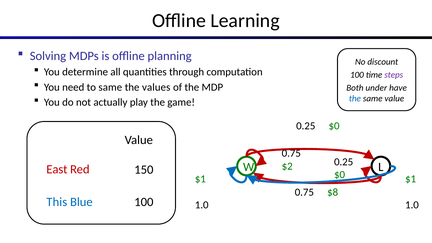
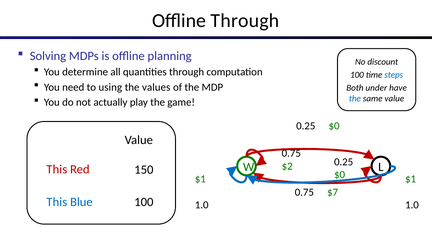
Offline Learning: Learning -> Through (245, 21)
steps colour: purple -> blue (394, 75)
to same: same -> using (110, 87)
East: East -> This (57, 169)
$8: $8 -> $7 (333, 192)
